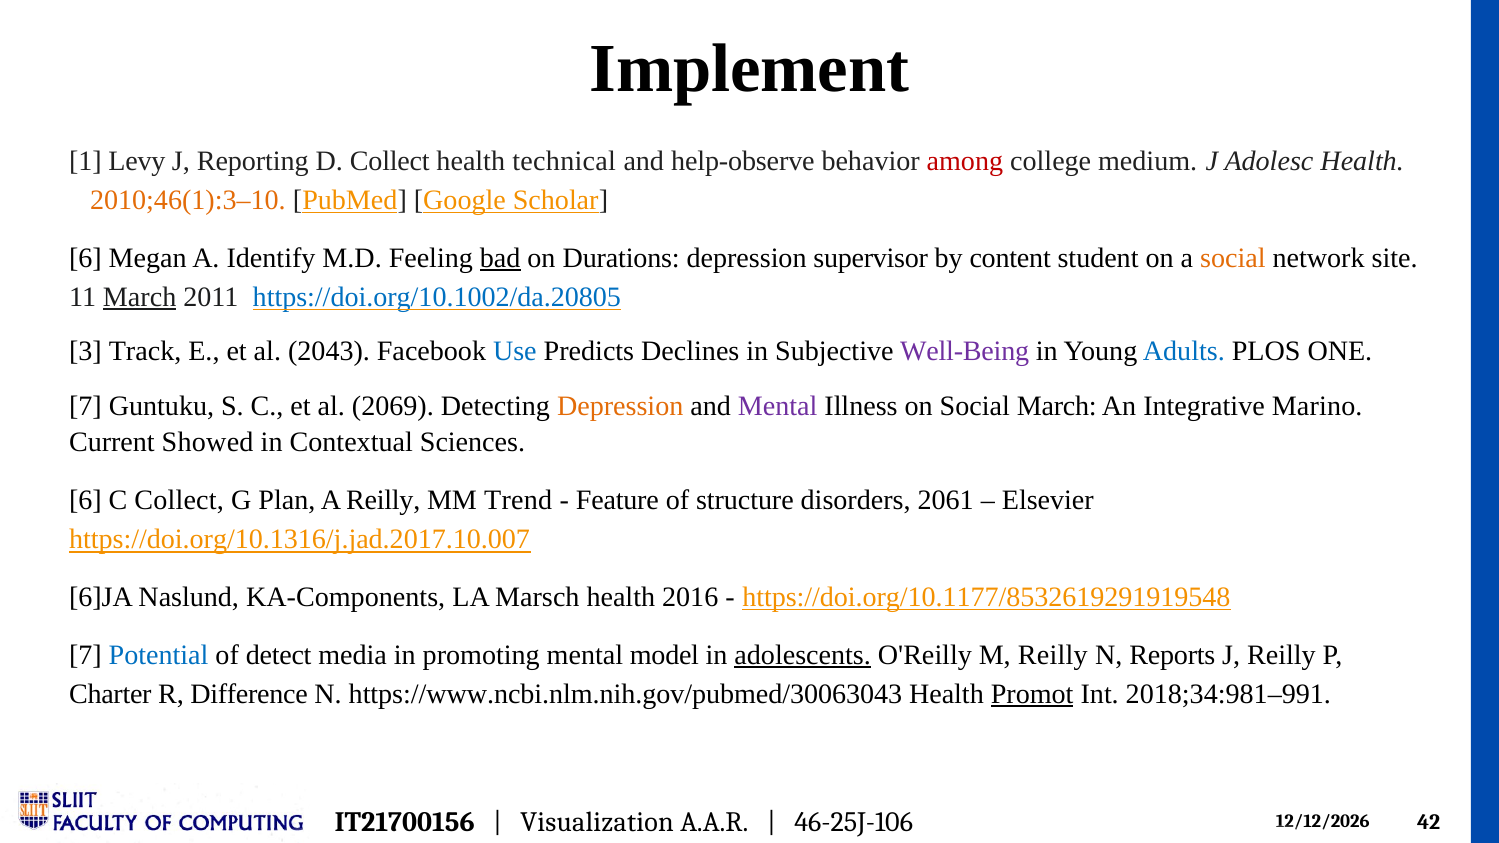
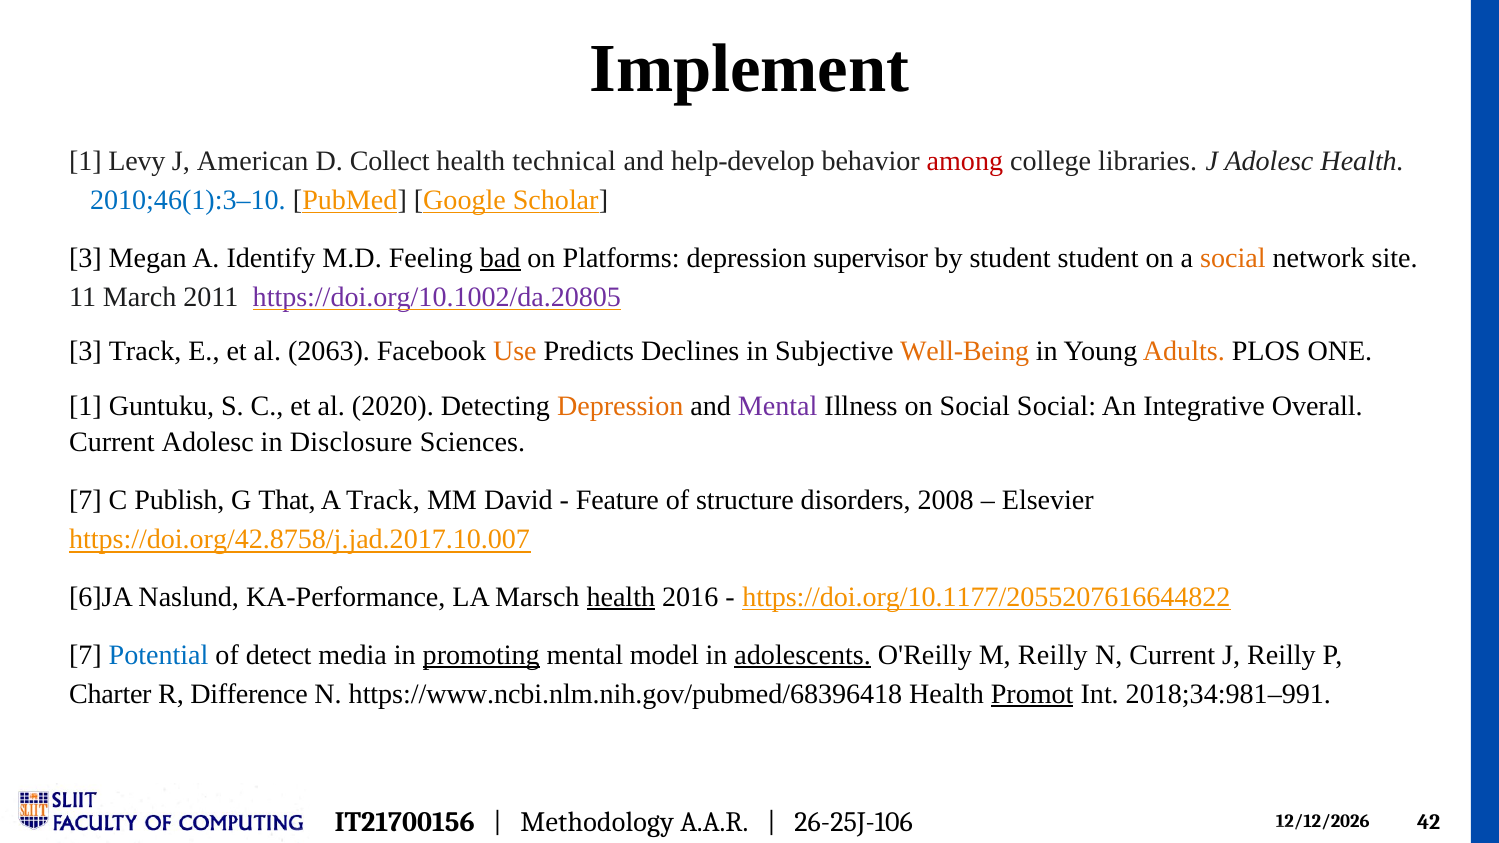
Reporting: Reporting -> American (253, 161)
help-observe: help-observe -> help-develop (743, 161)
medium: medium -> libraries (1148, 161)
2010;46(1):3–10 colour: orange -> blue (188, 200)
6: 6 -> 3 (85, 258)
Durations: Durations -> Platforms (621, 258)
by content: content -> student (1010, 258)
March underline: present -> none (140, 297)
https://doi.org/10.1002/da.20805 colour: blue -> purple (437, 297)
2043: 2043 -> 2063 (329, 352)
Use colour: blue -> orange (515, 352)
Well-Being colour: purple -> orange (965, 352)
Adults colour: blue -> orange (1184, 352)
7: 7 -> 1 (85, 407)
2069: 2069 -> 2020 (393, 407)
Social March: March -> Social (1057, 407)
Marino: Marino -> Overall (1317, 407)
Current Showed: Showed -> Adolesc (208, 443)
Contextual: Contextual -> Disclosure (351, 443)
6: 6 -> 7 (85, 500)
C Collect: Collect -> Publish (179, 500)
Plan: Plan -> That (287, 500)
A Reilly: Reilly -> Track (383, 500)
Trend: Trend -> David (518, 500)
2061: 2061 -> 2008 (946, 500)
https://doi.org/10.1316/j.jad.2017.10.007: https://doi.org/10.1316/j.jad.2017.10.007 -> https://doi.org/42.8758/j.jad.2017.10.007 (300, 539)
KA-Components: KA-Components -> KA-Performance (346, 597)
health underline: none -> present (621, 597)
https://doi.org/10.1177/8532619291919548: https://doi.org/10.1177/8532619291919548 -> https://doi.org/10.1177/2055207616644822 (986, 597)
promoting underline: none -> present (481, 655)
N Reports: Reports -> Current (1172, 655)
https://www.ncbi.nlm.nih.gov/pubmed/30063043: https://www.ncbi.nlm.nih.gov/pubmed/30063043 -> https://www.ncbi.nlm.nih.gov/pubmed/68396418 (625, 694)
Visualization: Visualization -> Methodology (597, 823)
46-25J-106: 46-25J-106 -> 26-25J-106 (854, 823)
